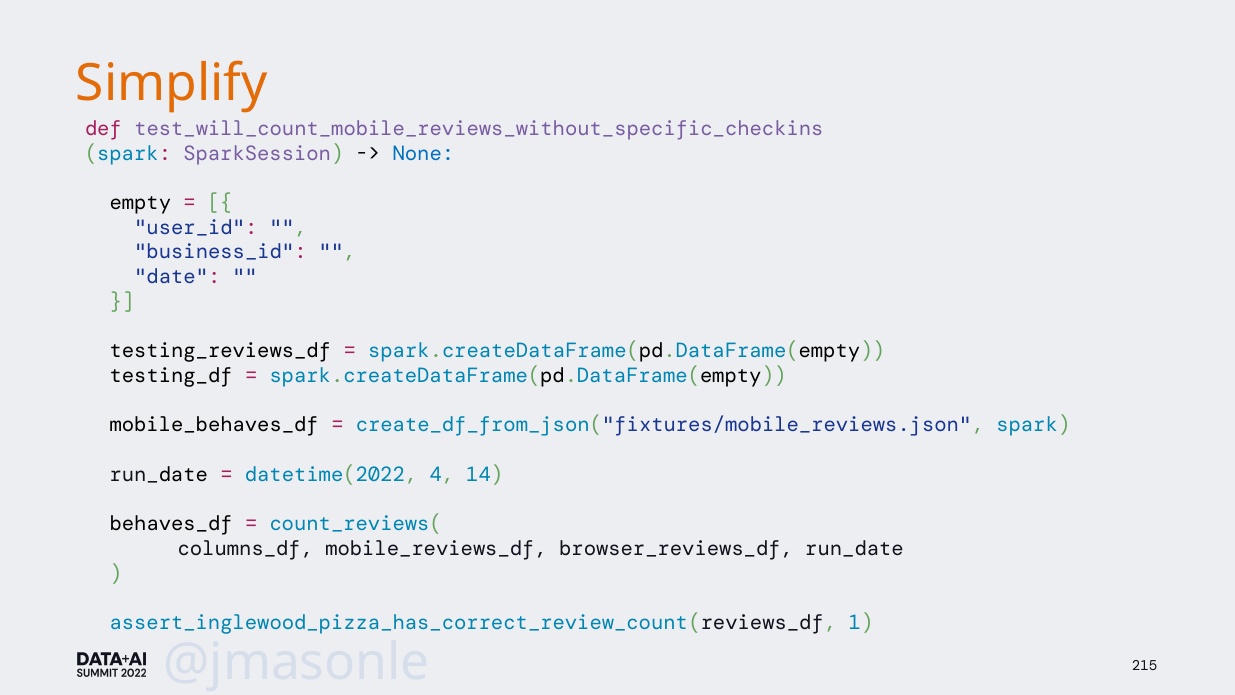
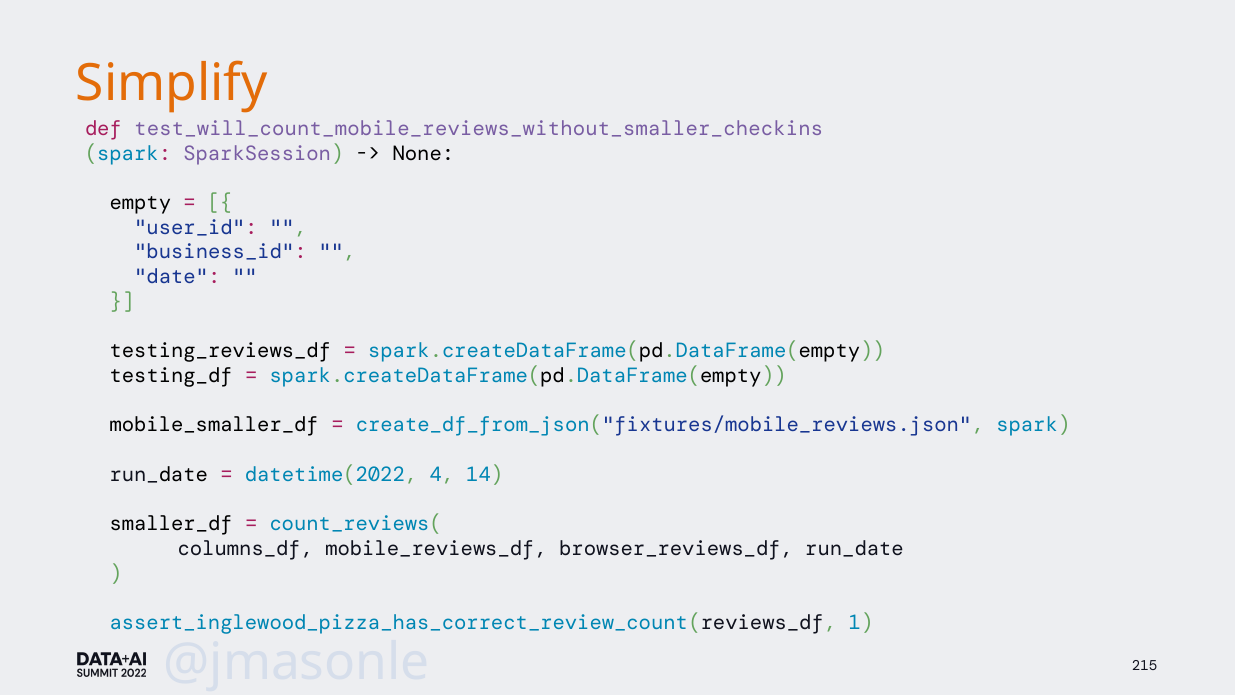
test_will_count_mobile_reviews_without_specific_checkins: test_will_count_mobile_reviews_without_specific_checkins -> test_will_count_mobile_reviews_without_smaller_checkins (479, 129)
None colour: blue -> black (423, 153)
mobile_behaves_df: mobile_behaves_df -> mobile_smaller_df (214, 425)
behaves_df: behaves_df -> smaller_df (171, 524)
